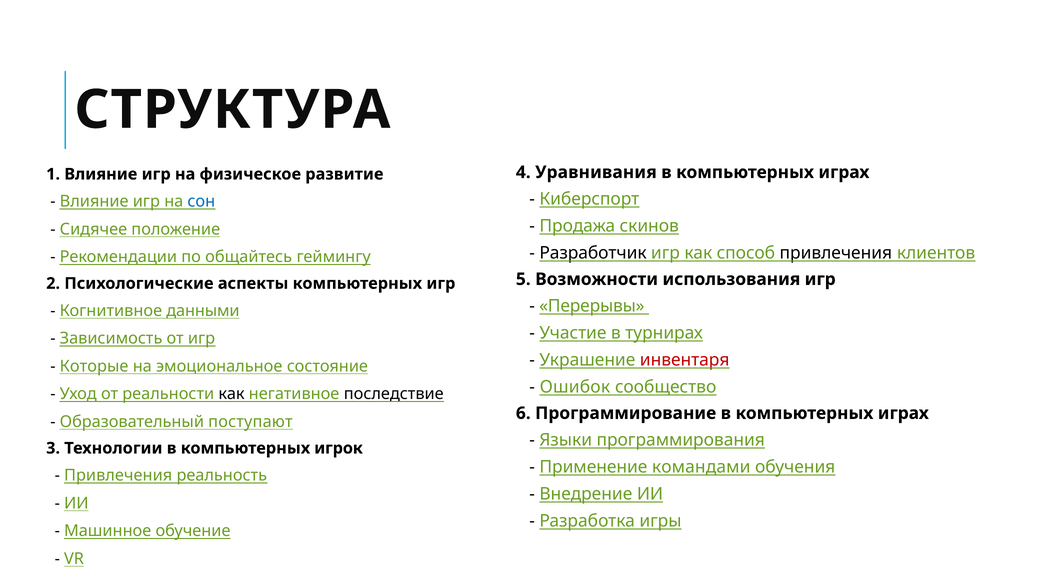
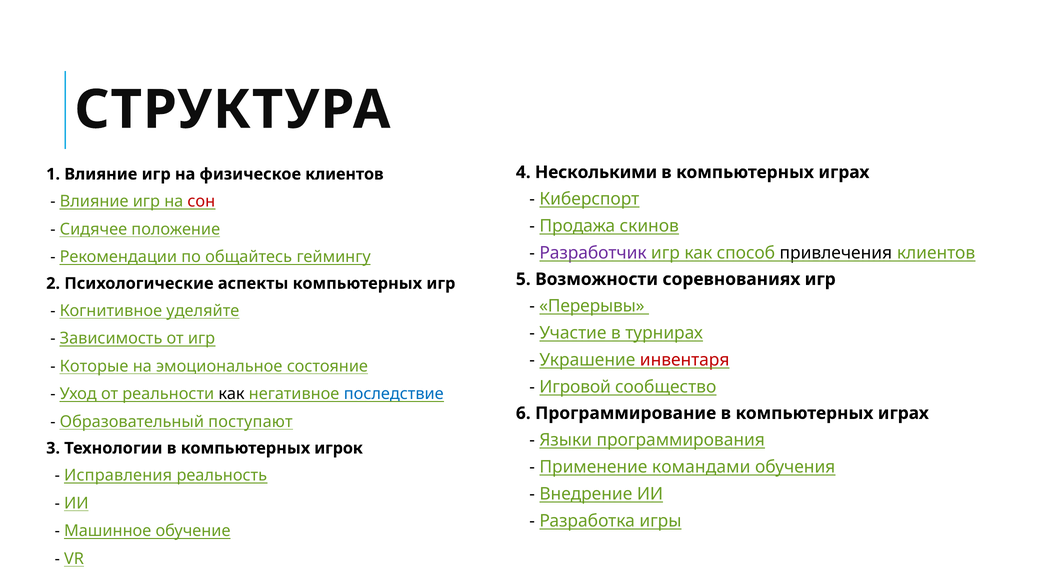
Уравнивания: Уравнивания -> Несколькими (596, 172)
физическое развитие: развитие -> клиентов (344, 174)
сон colour: blue -> red (201, 202)
Разработчик colour: black -> purple (593, 253)
использования: использования -> соревнованиях (731, 279)
данными: данными -> уделяйте (203, 311)
Ошибок: Ошибок -> Игровой (575, 387)
последствие colour: black -> blue (394, 394)
Привлечения: Привлечения -> Исправления (118, 475)
